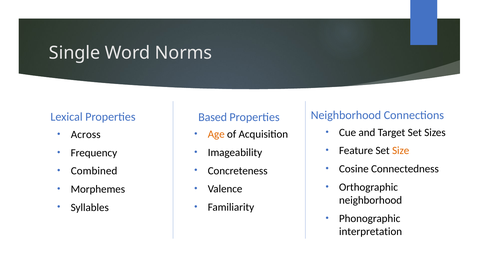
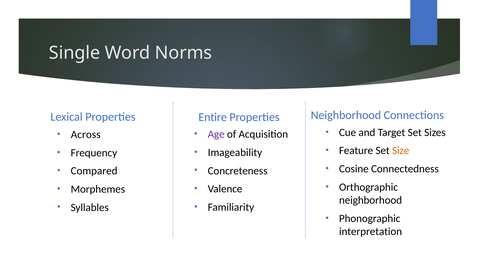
Based: Based -> Entire (213, 117)
Age colour: orange -> purple (216, 134)
Combined: Combined -> Compared (94, 171)
